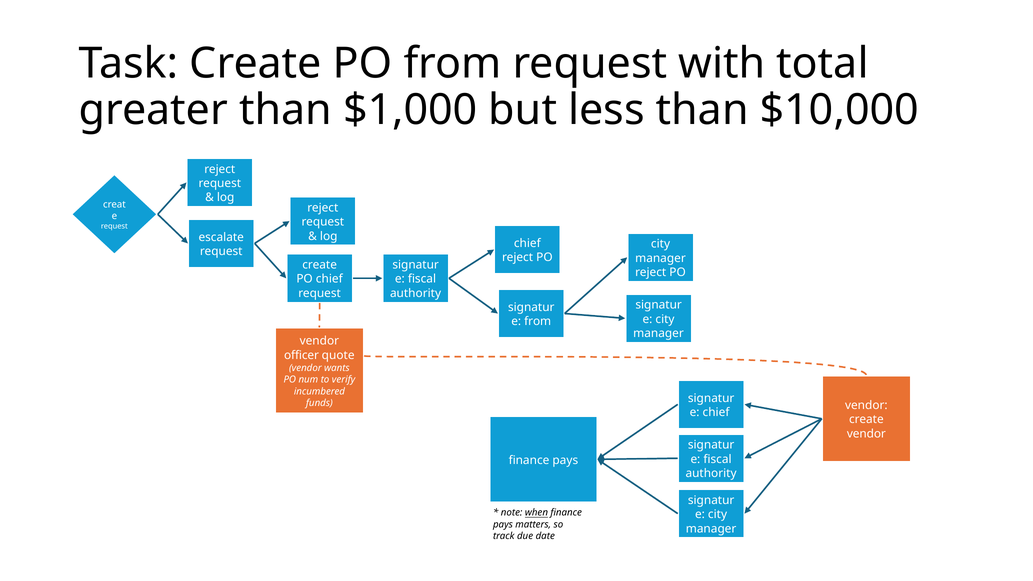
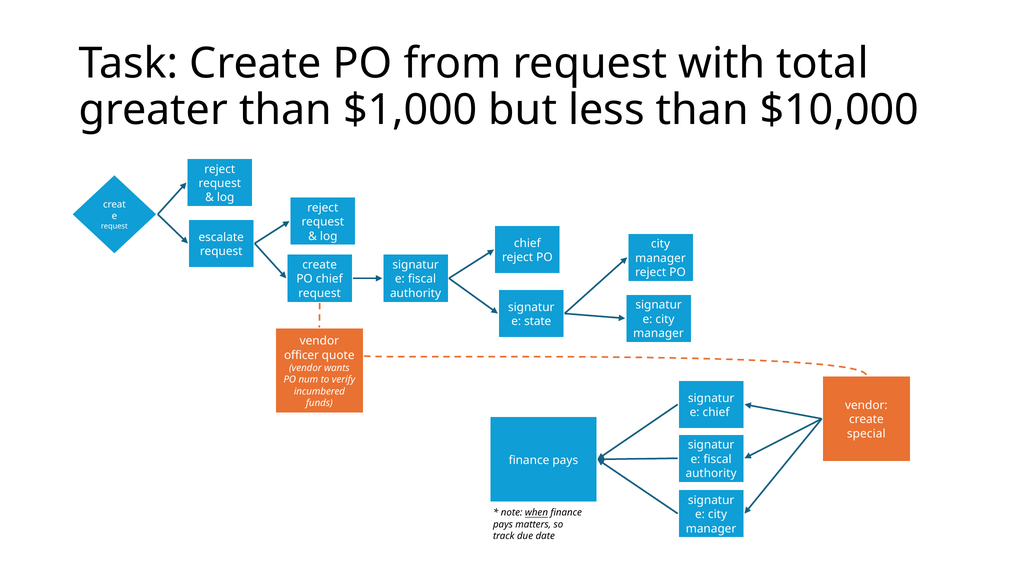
from: from -> state (538, 321)
vendor: vendor -> special (866, 434)
